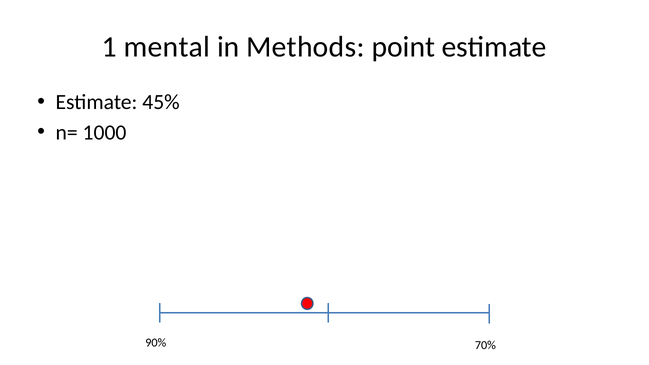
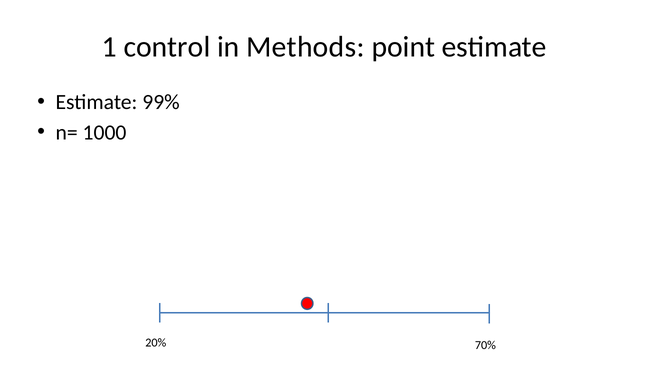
mental: mental -> control (167, 47)
45%: 45% -> 99% (161, 102)
90%: 90% -> 20% (156, 343)
